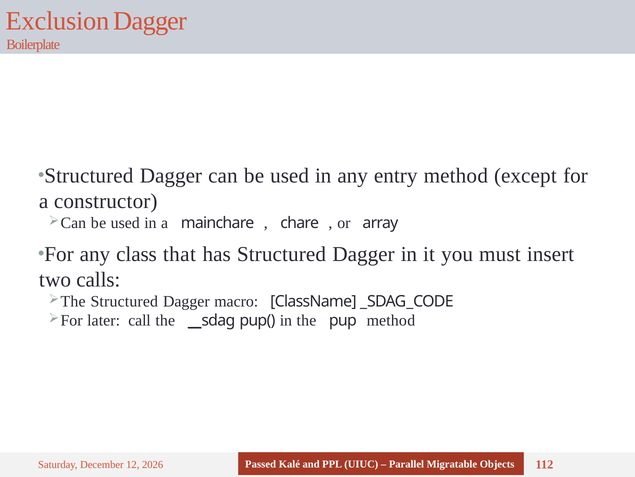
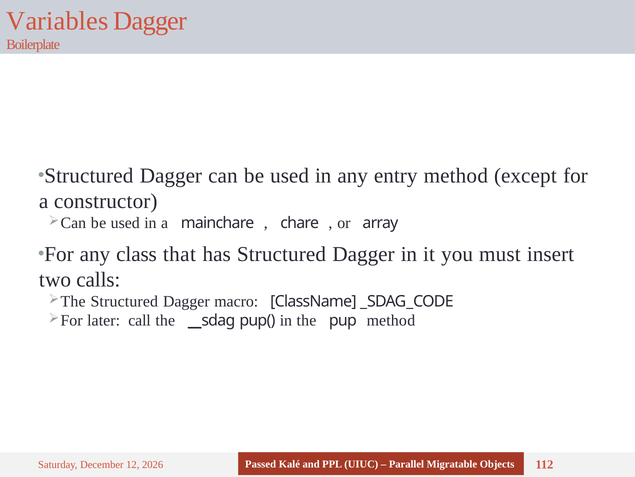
Exclusion: Exclusion -> Variables (57, 21)
